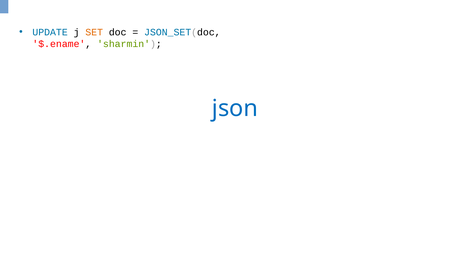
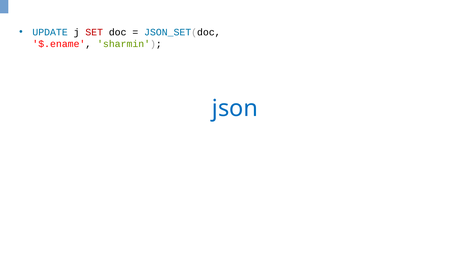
SET colour: orange -> red (94, 32)
